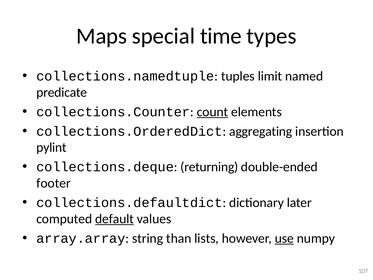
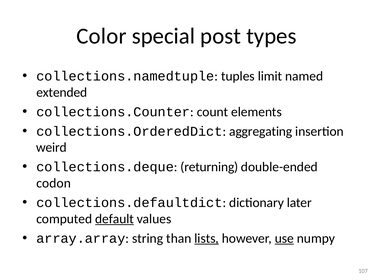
Maps: Maps -> Color (101, 36)
time: time -> post (221, 36)
predicate: predicate -> extended (62, 92)
count underline: present -> none (212, 112)
pylint: pylint -> weird (51, 147)
footer: footer -> codon (54, 183)
lists underline: none -> present (207, 238)
